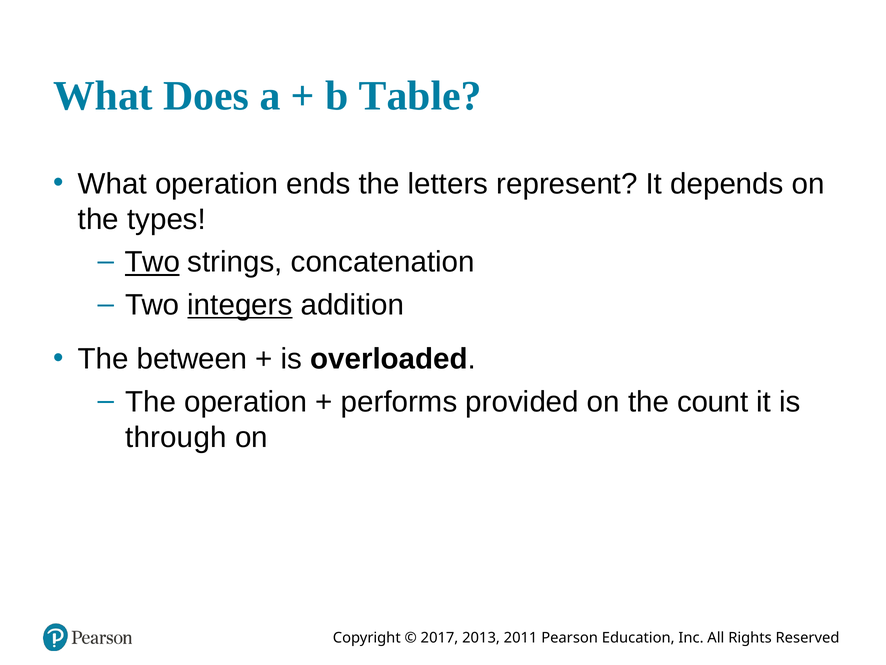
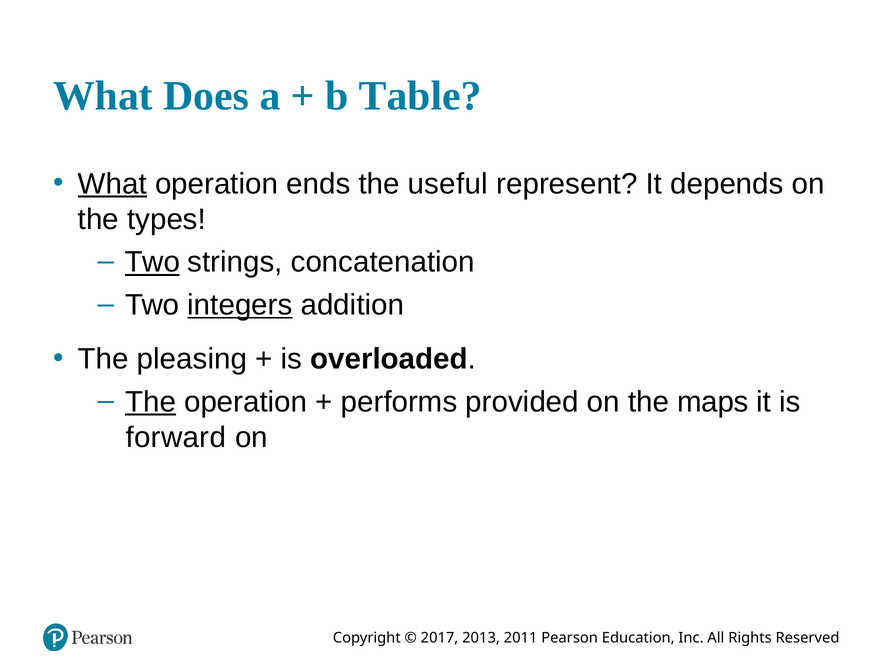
What underline: none -> present (112, 184)
letters: letters -> useful (448, 184)
between: between -> pleasing (192, 359)
The underline: none -> present (151, 402)
count: count -> maps (713, 402)
through: through -> forward (176, 437)
